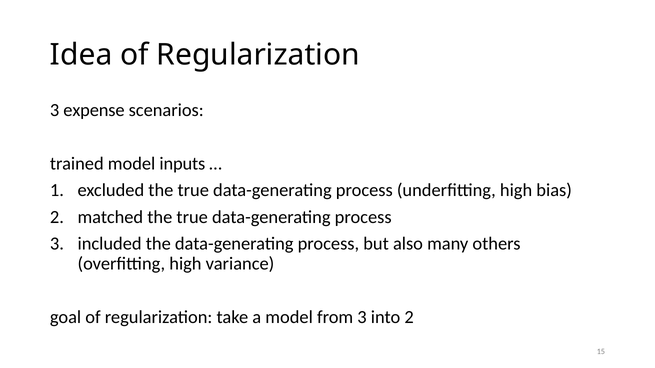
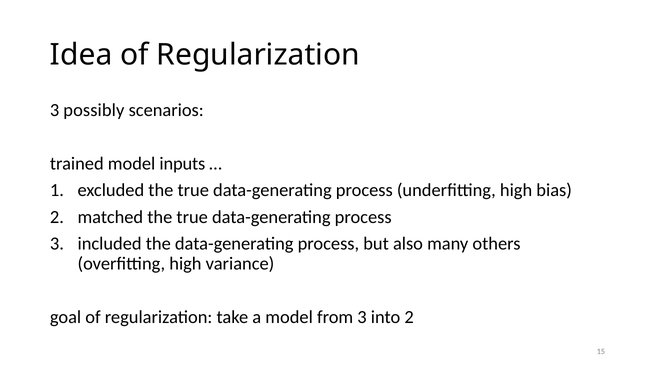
expense: expense -> possibly (94, 110)
